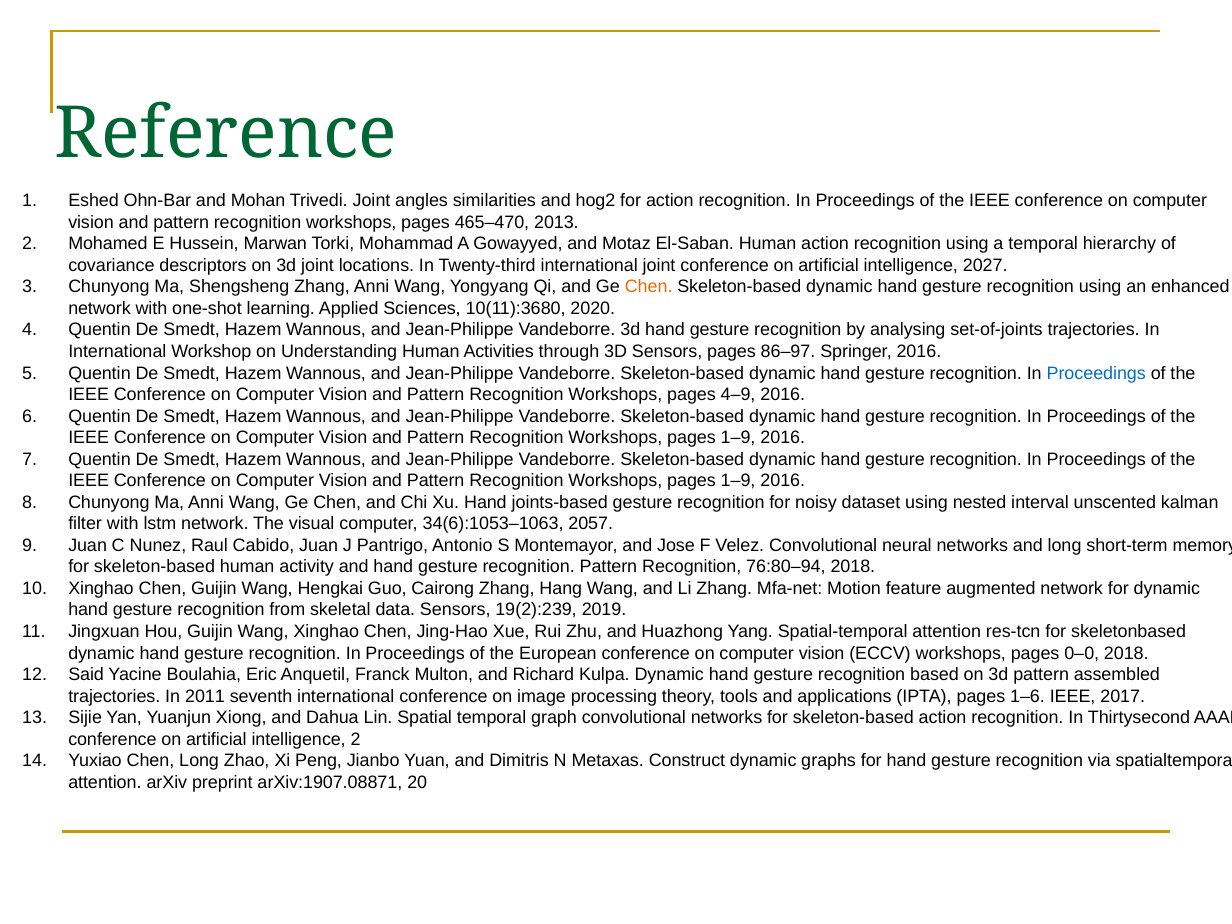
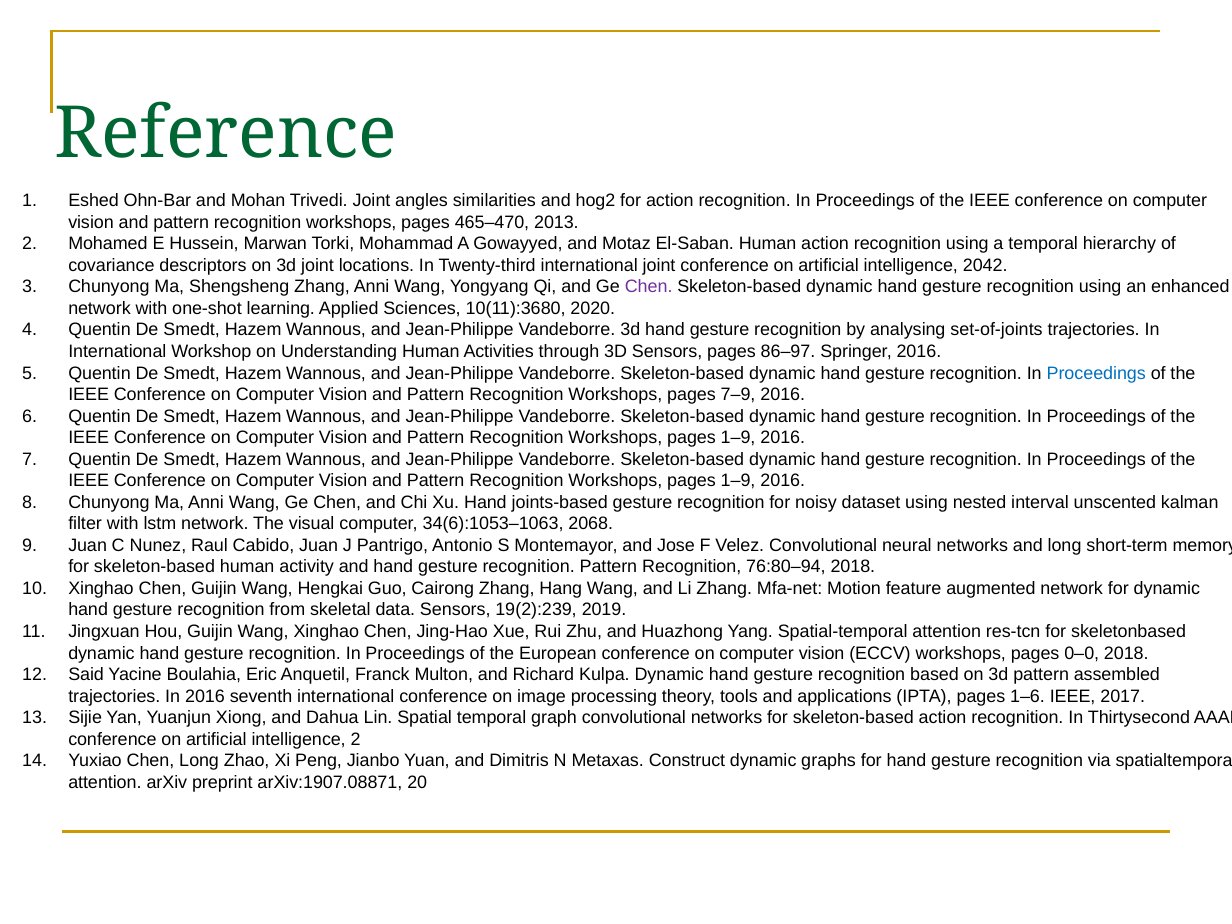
2027: 2027 -> 2042 (985, 265)
Chen colour: orange -> purple (649, 287)
4–9: 4–9 -> 7–9 (738, 395)
2057: 2057 -> 2068 (591, 524)
In 2011: 2011 -> 2016 (205, 696)
